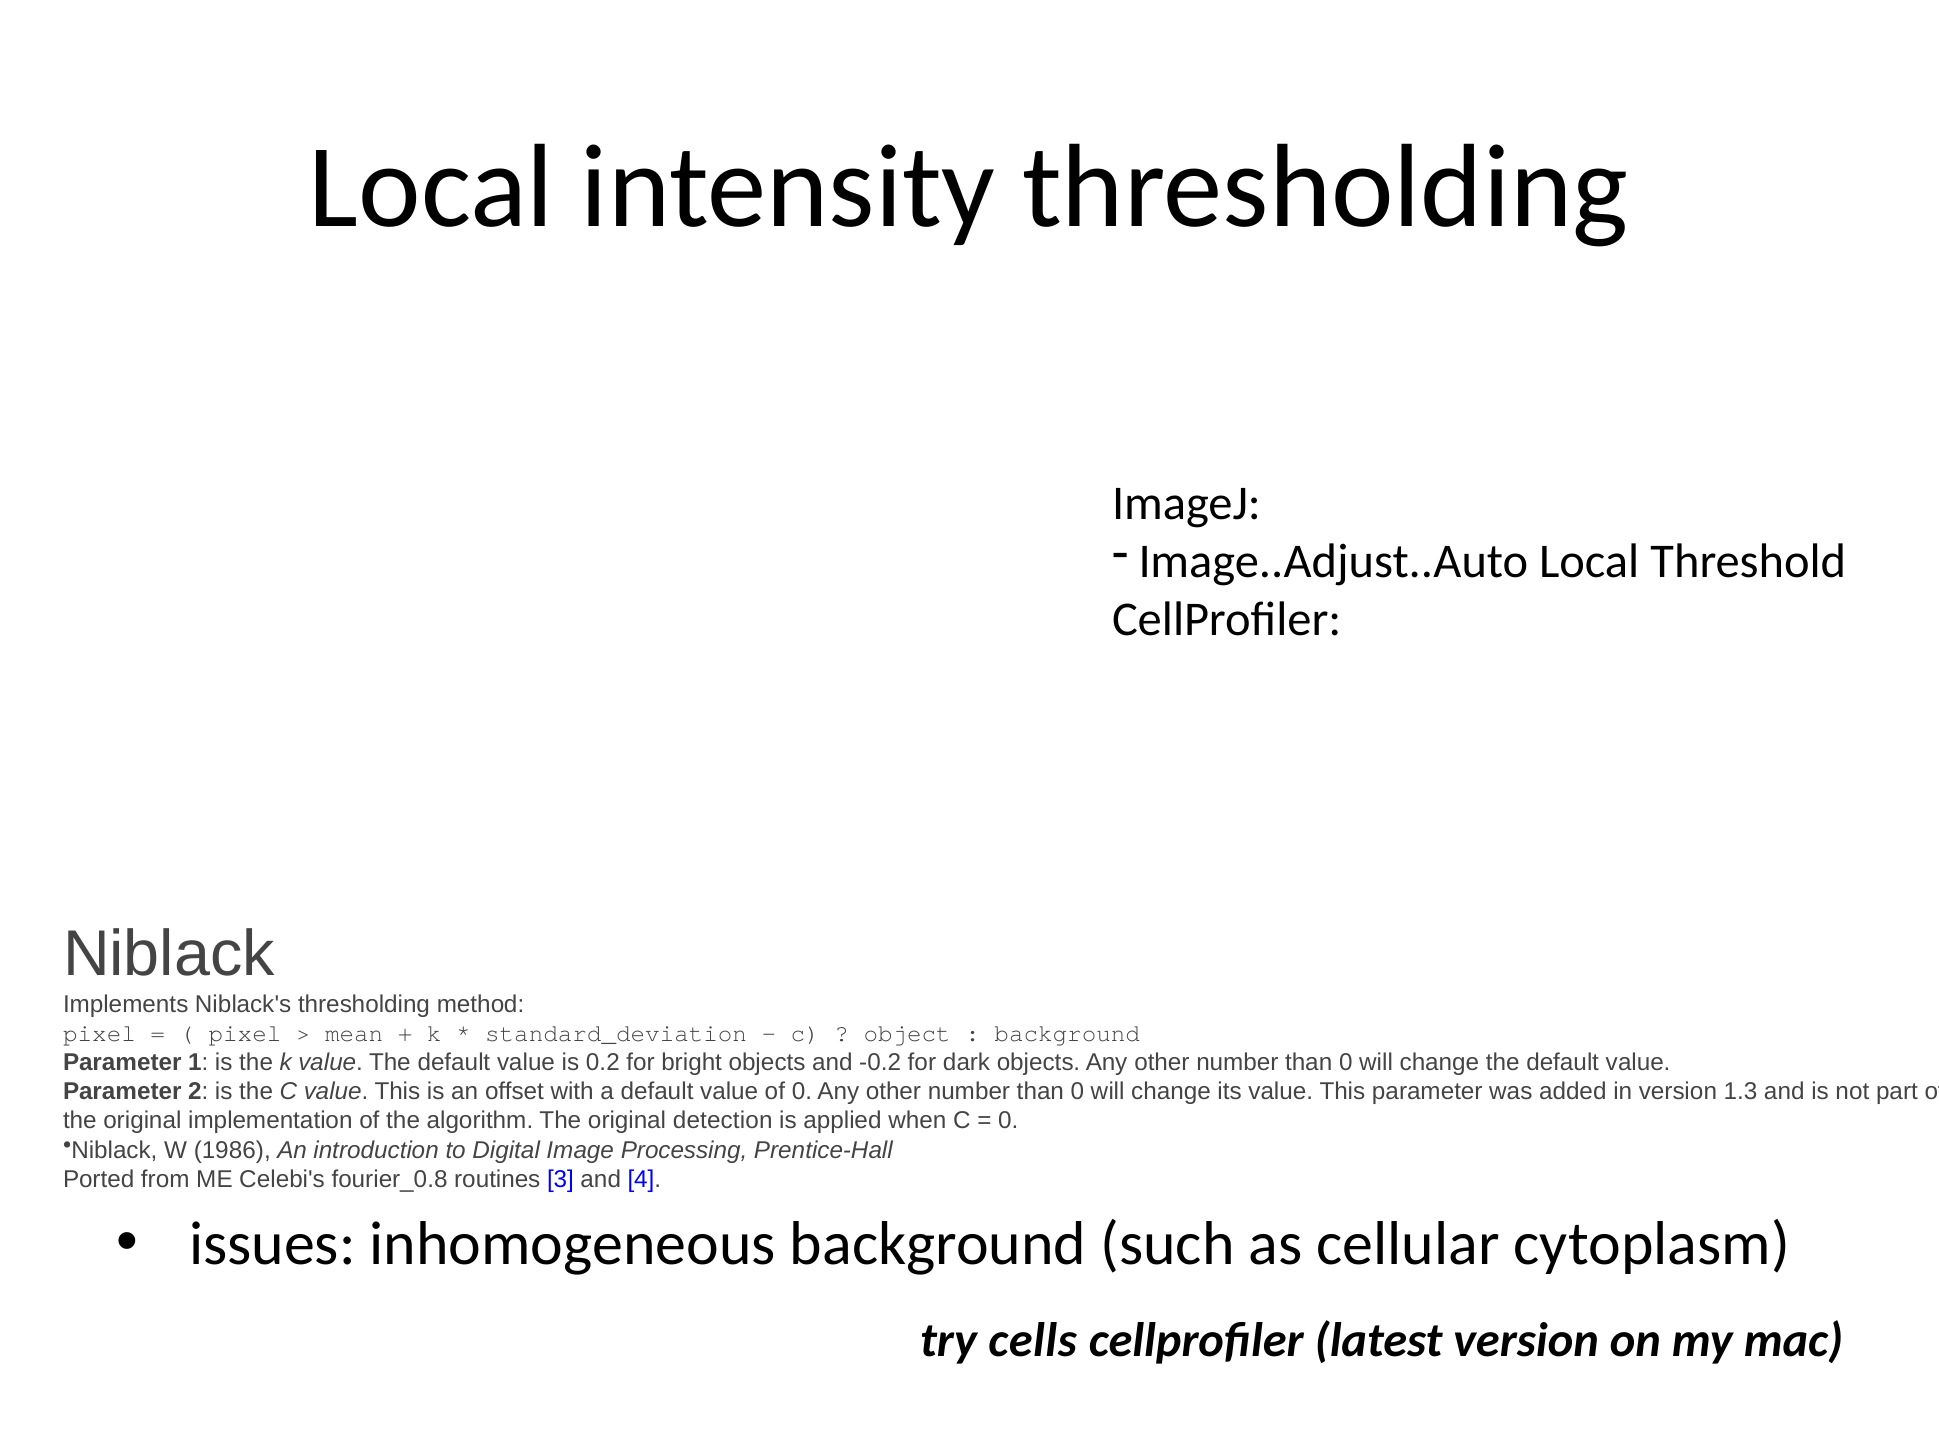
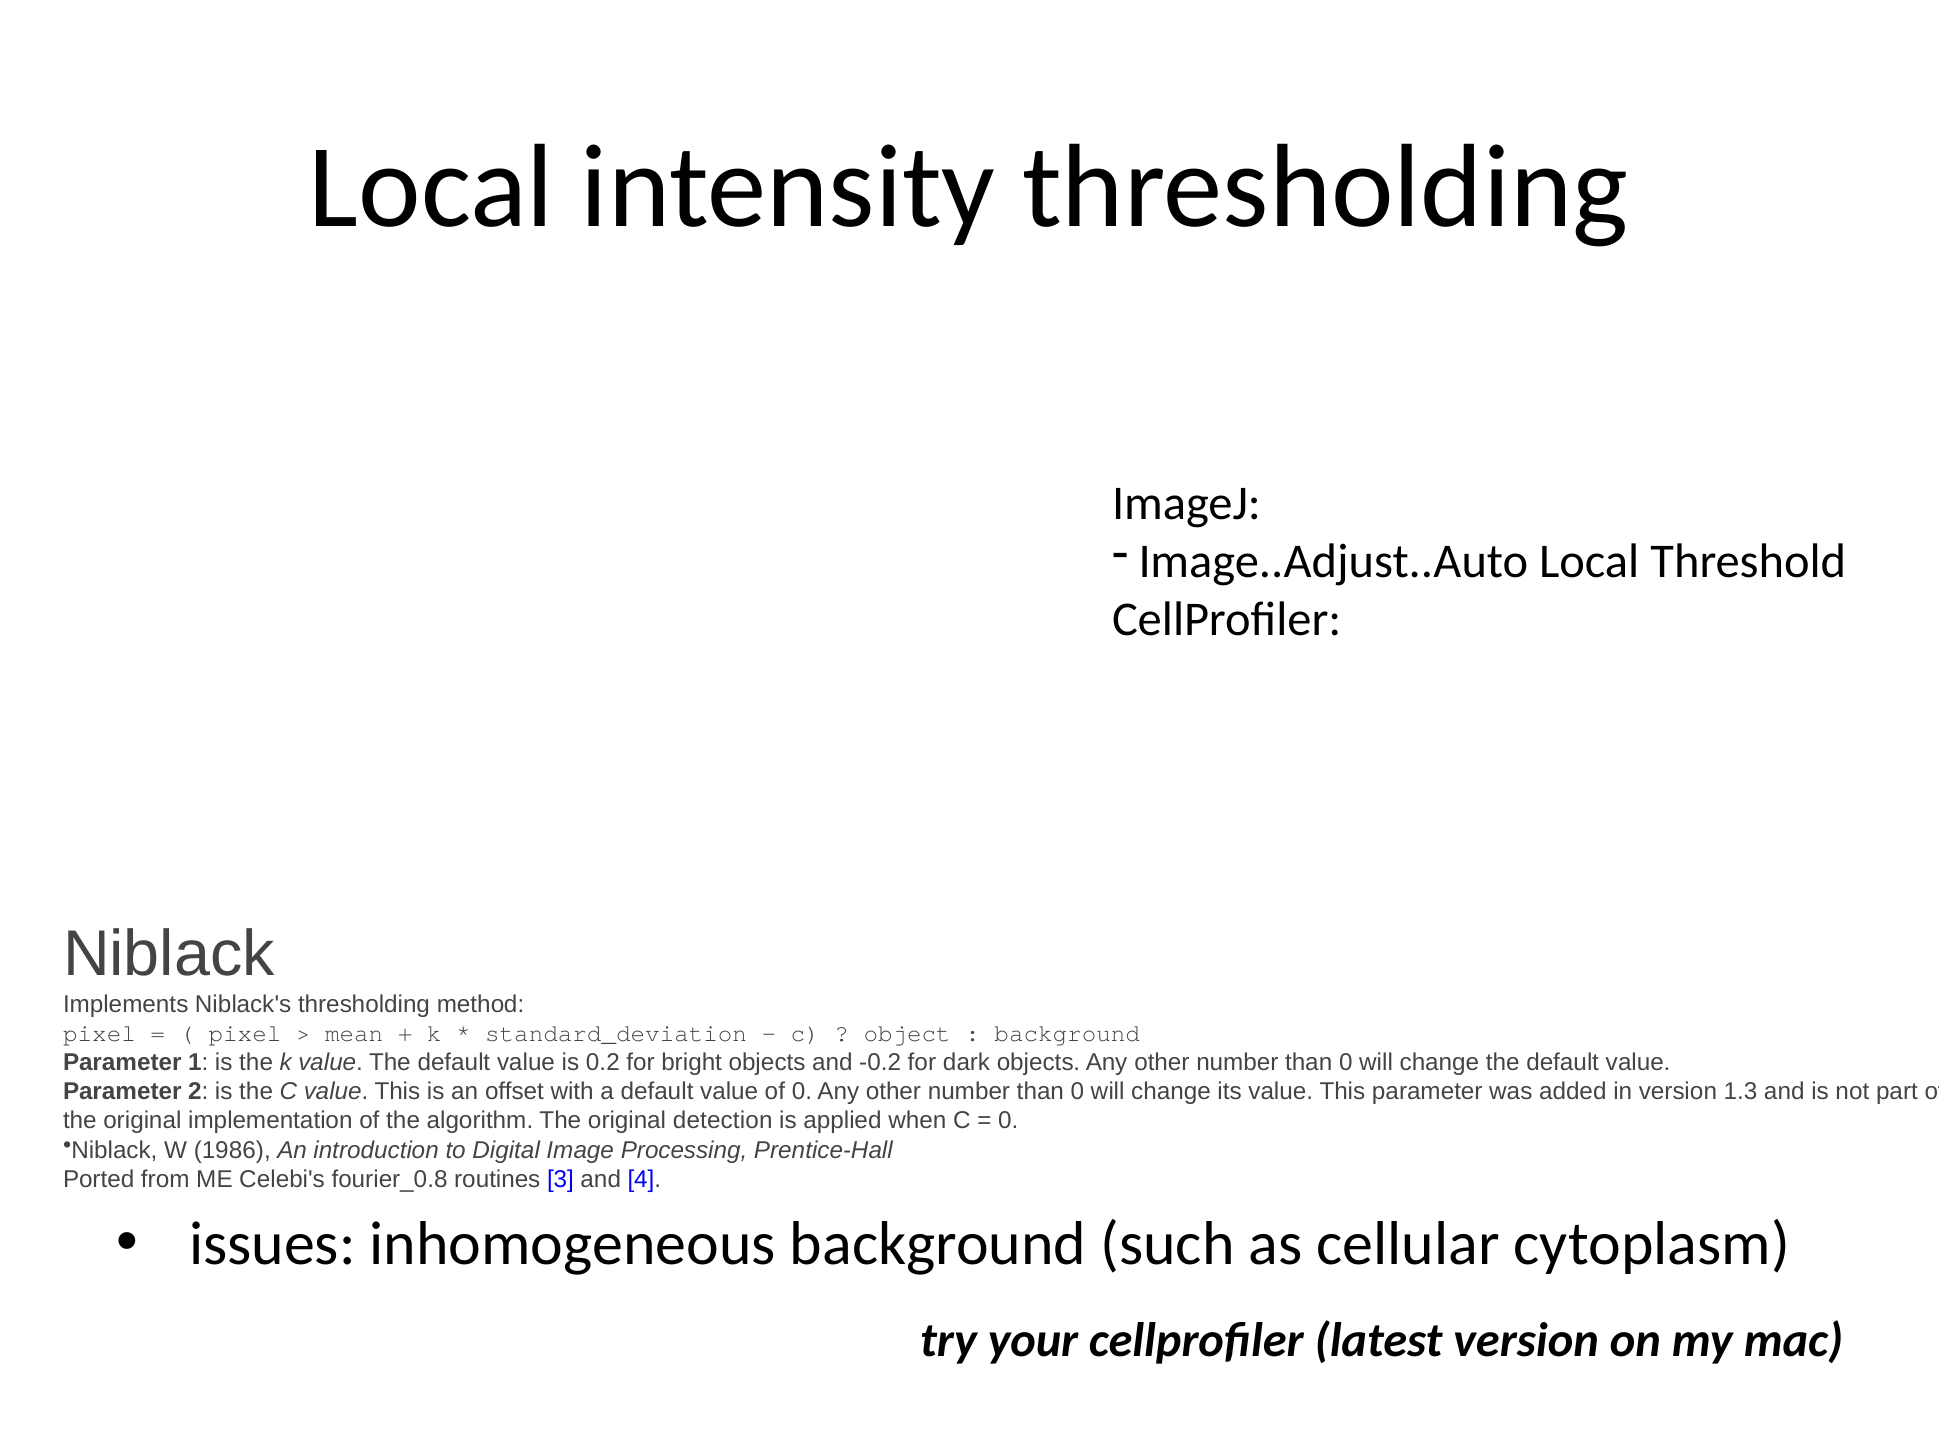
cells: cells -> your (1033, 1341)
